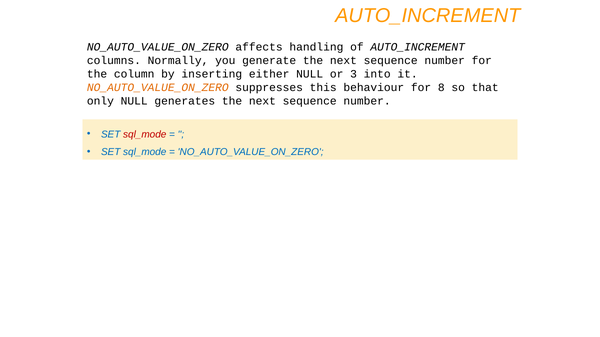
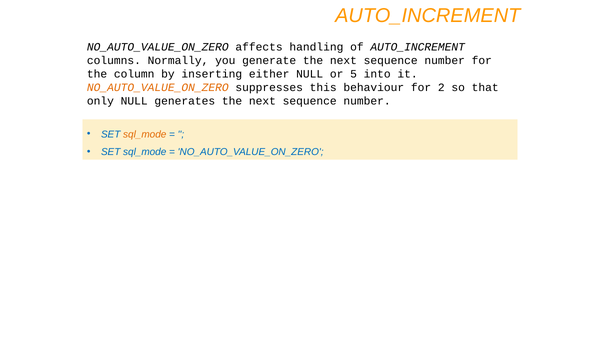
3: 3 -> 5 (354, 74)
8: 8 -> 2 (441, 88)
sql_mode colour: red -> orange (145, 134)
